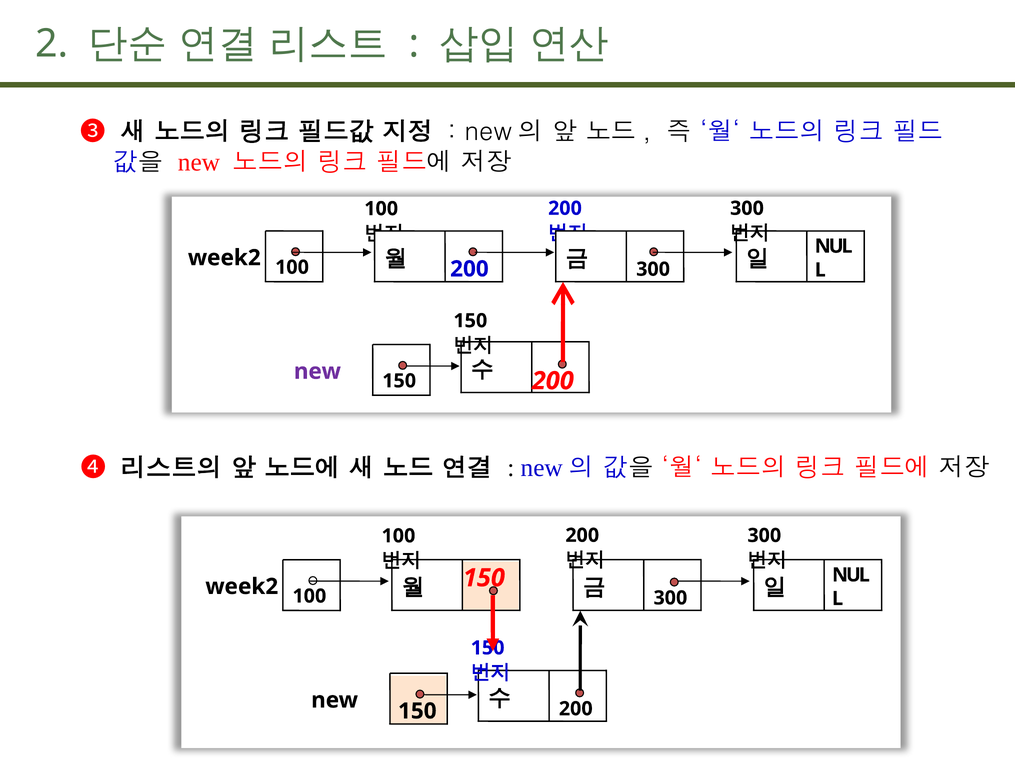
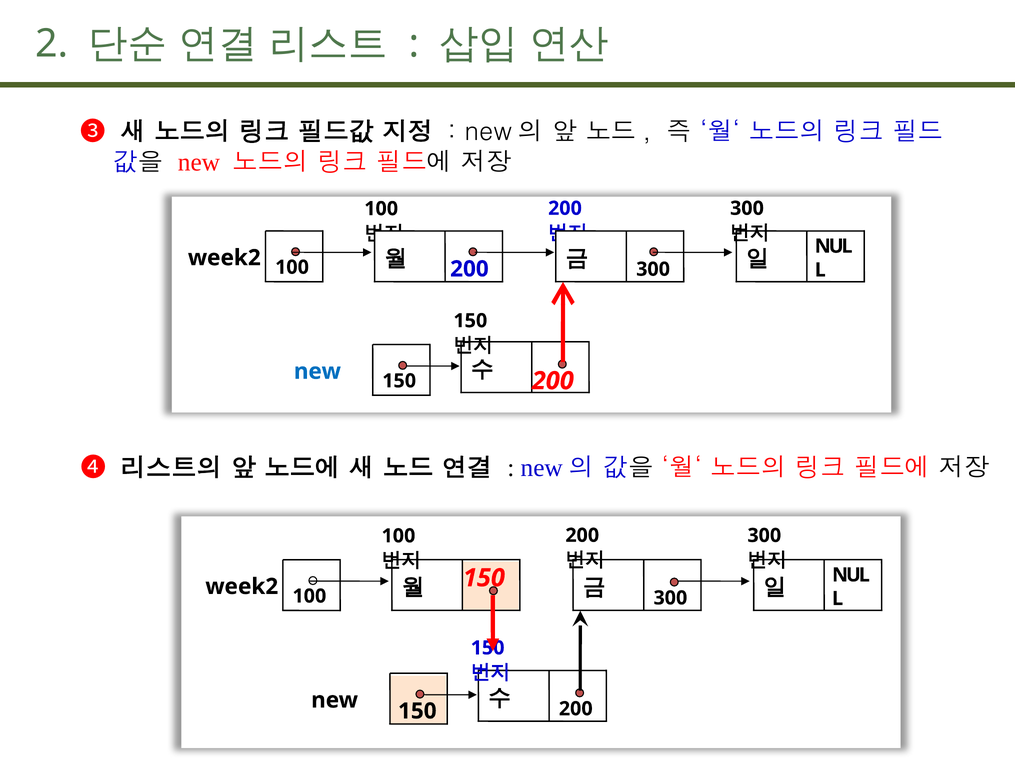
new colour: purple -> blue (317, 372)
